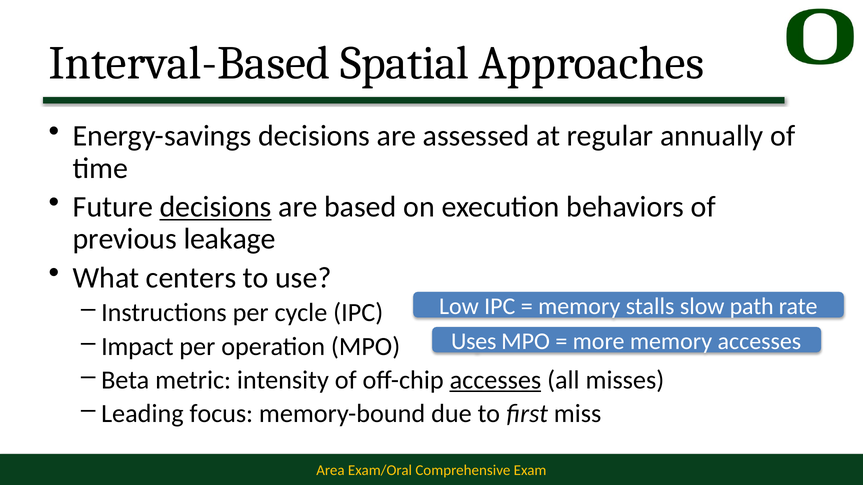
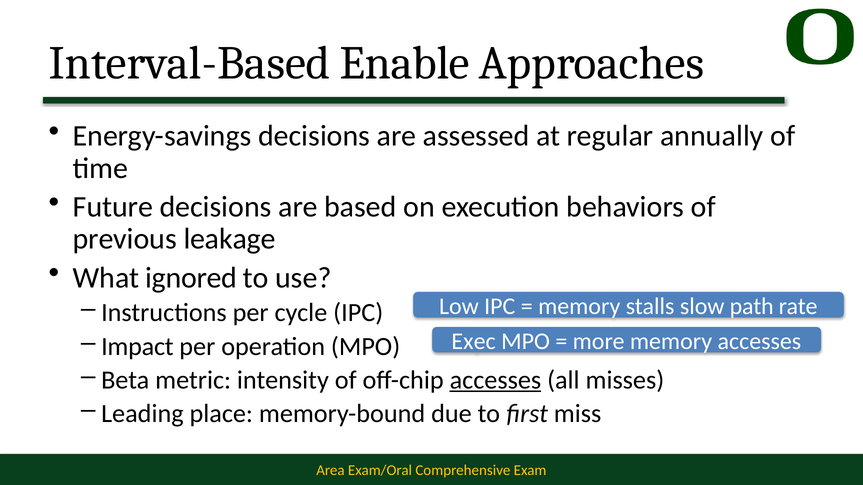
Spatial: Spatial -> Enable (405, 63)
decisions underline: present -> none (216, 207)
centers: centers -> ignored (191, 278)
Uses: Uses -> Exec (474, 342)
focus: focus -> place (221, 414)
